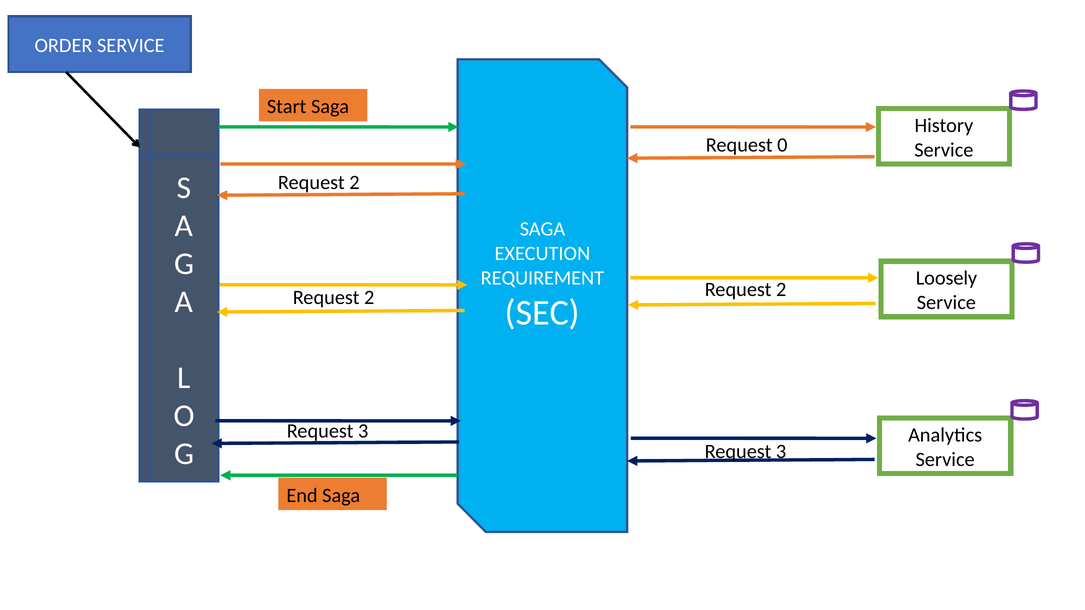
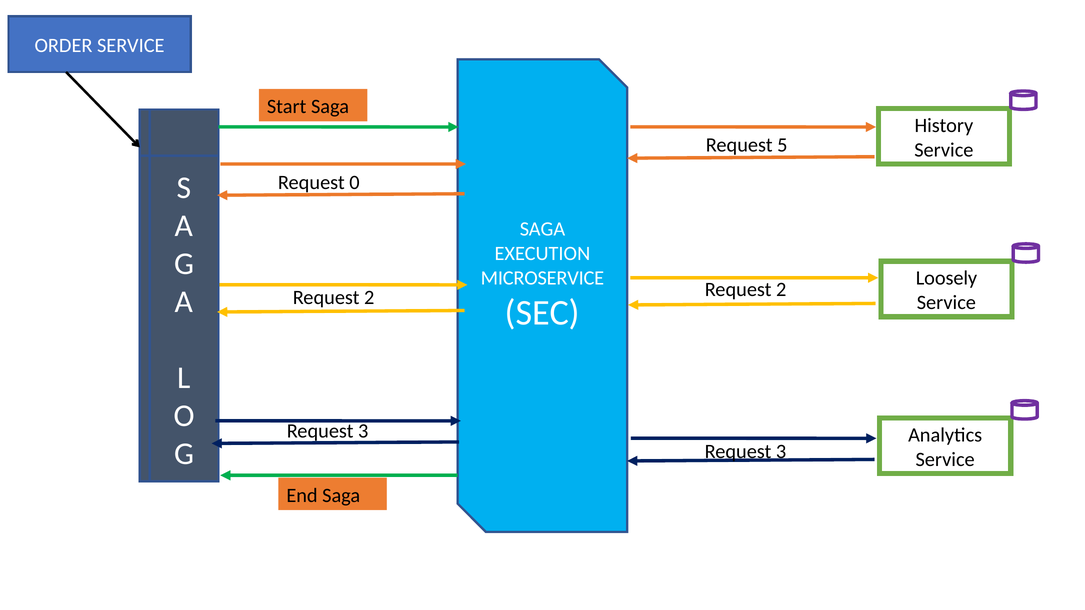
0: 0 -> 5 (782, 145)
2: 2 -> 0 (354, 183)
REQUIREMENT: REQUIREMENT -> MICROSERVICE (542, 278)
